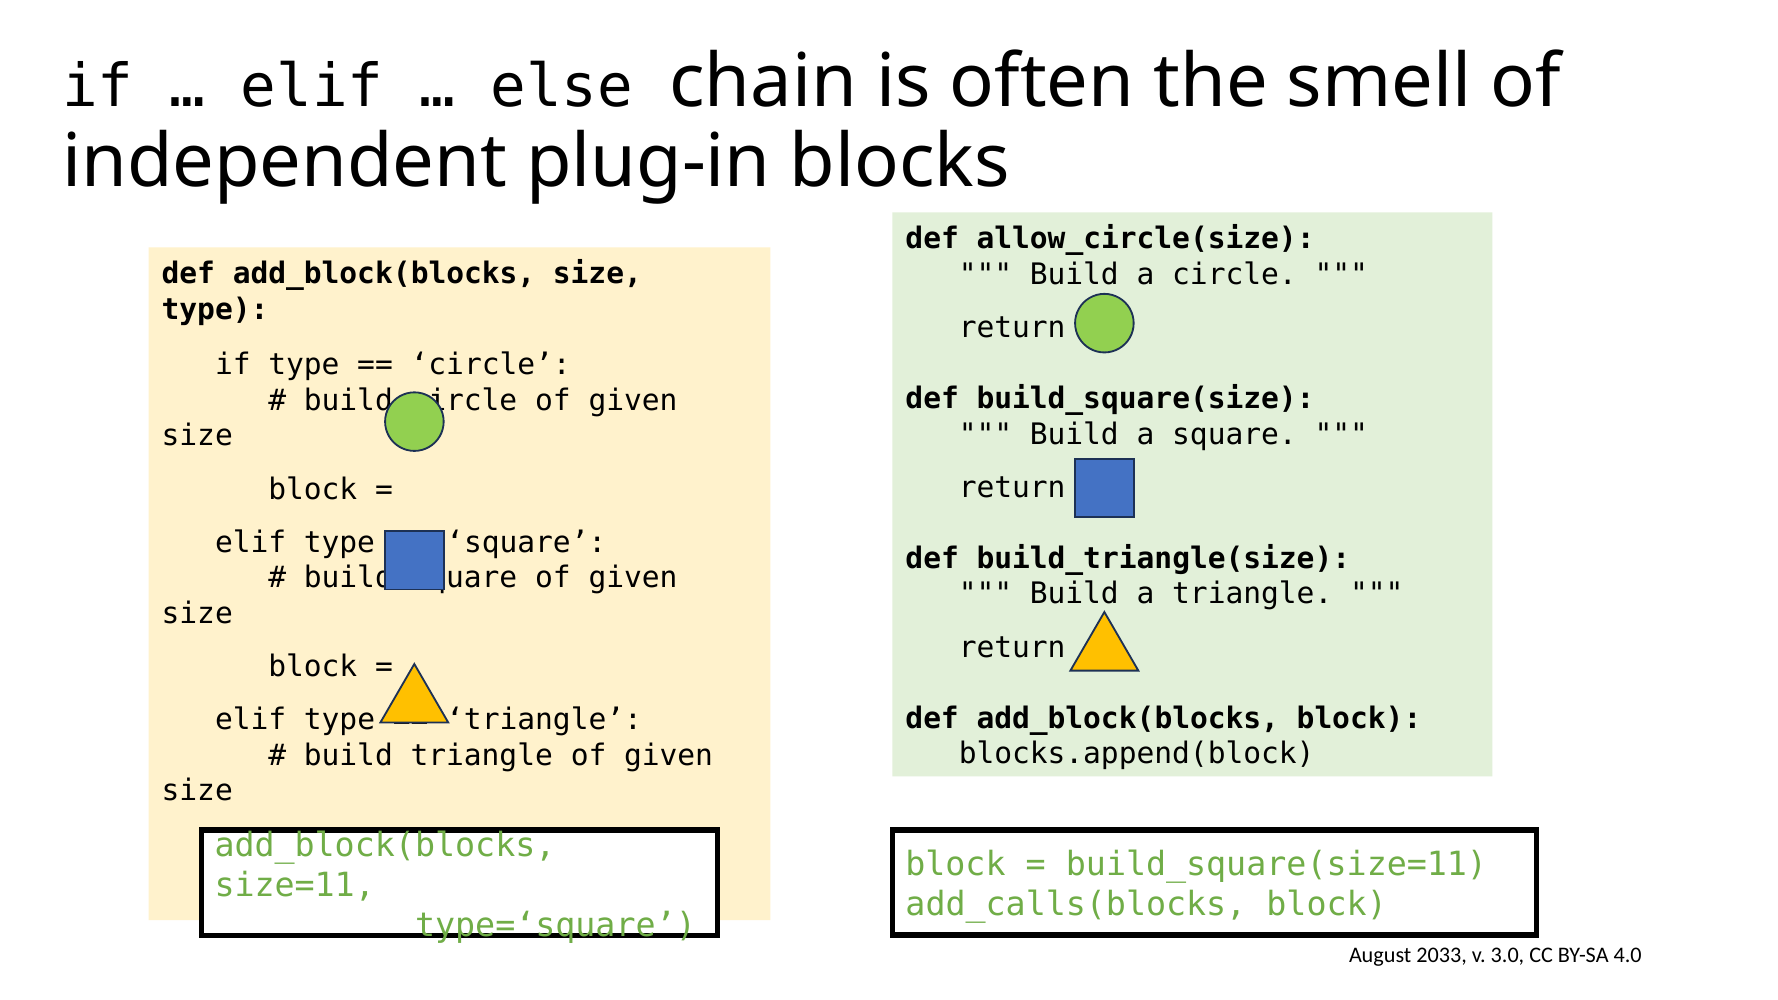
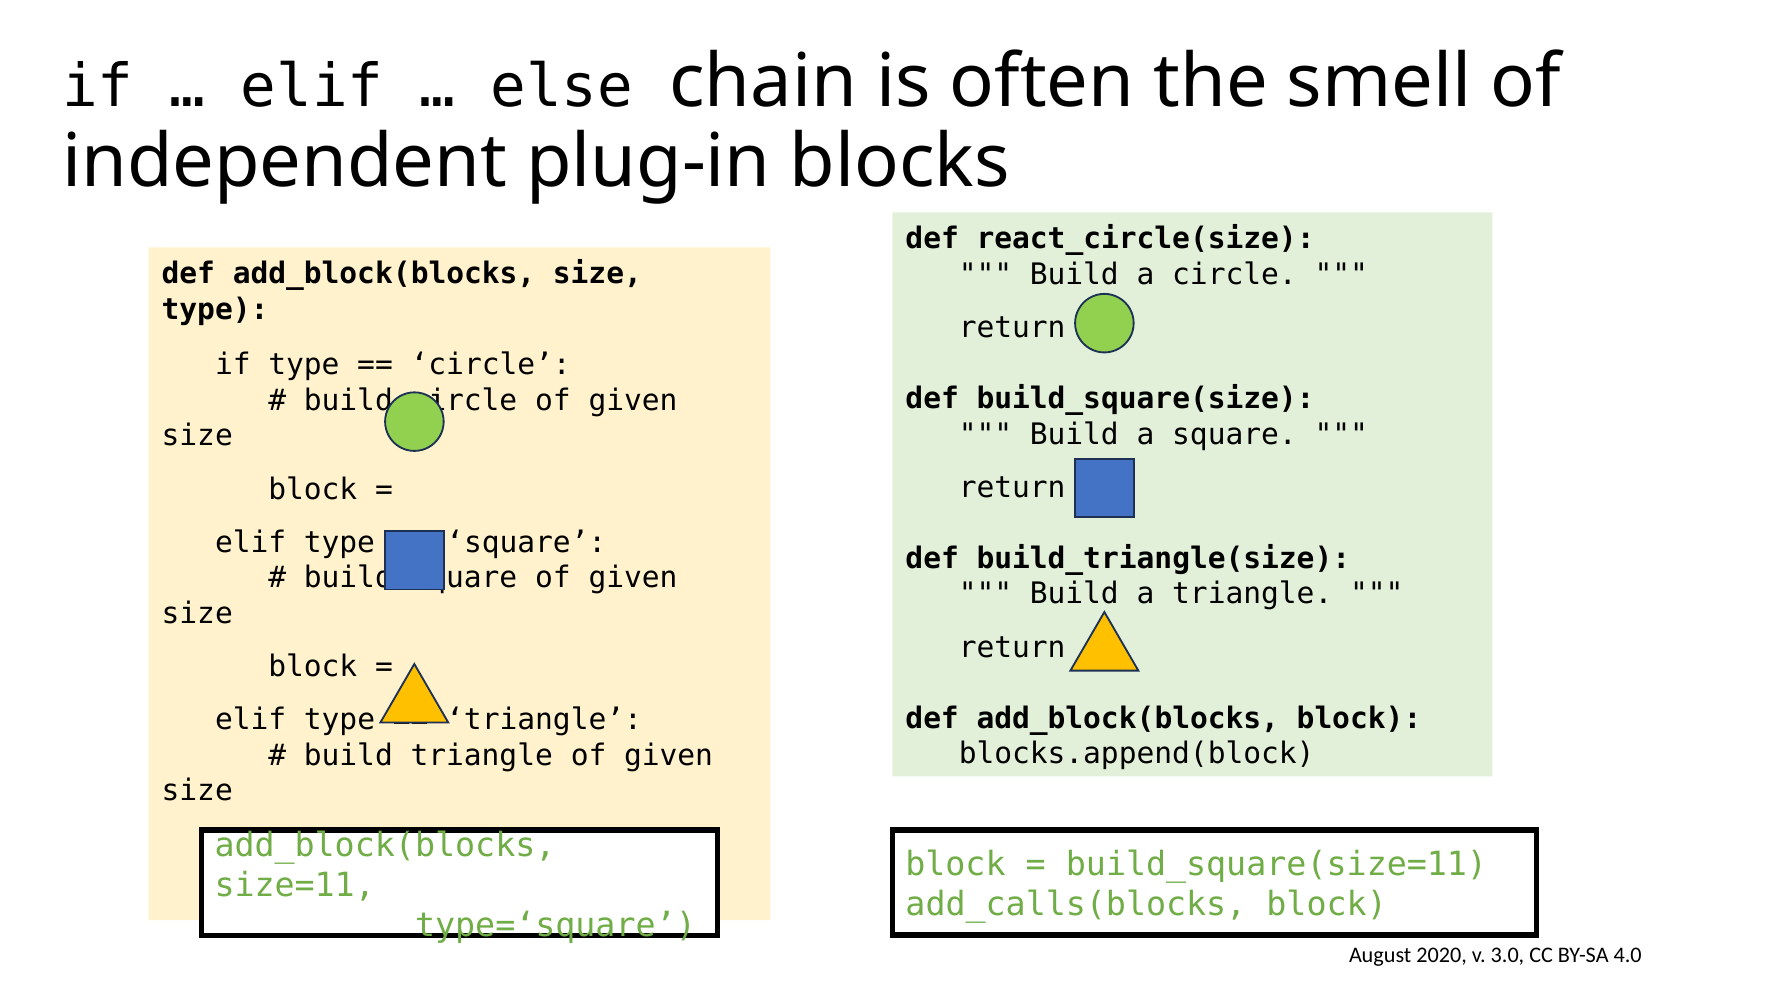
allow_circle(size: allow_circle(size -> react_circle(size (1146, 239)
2033: 2033 -> 2020 (1442, 955)
